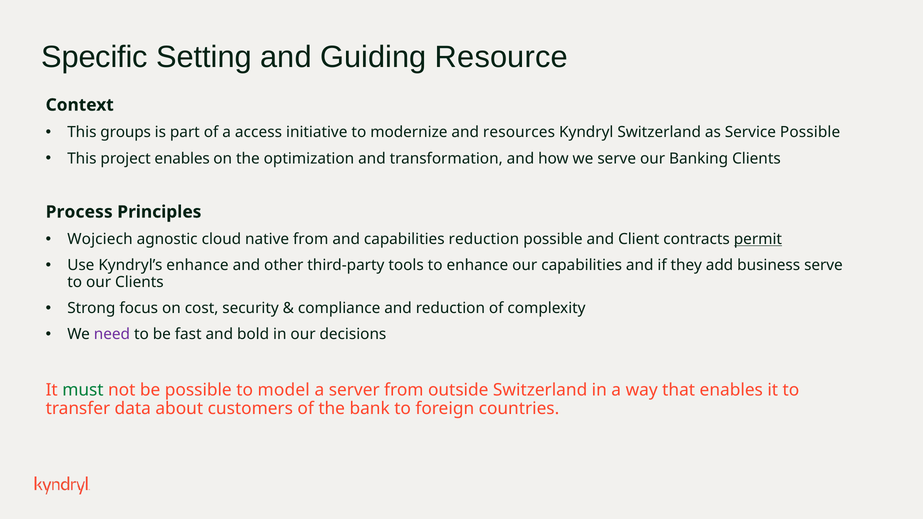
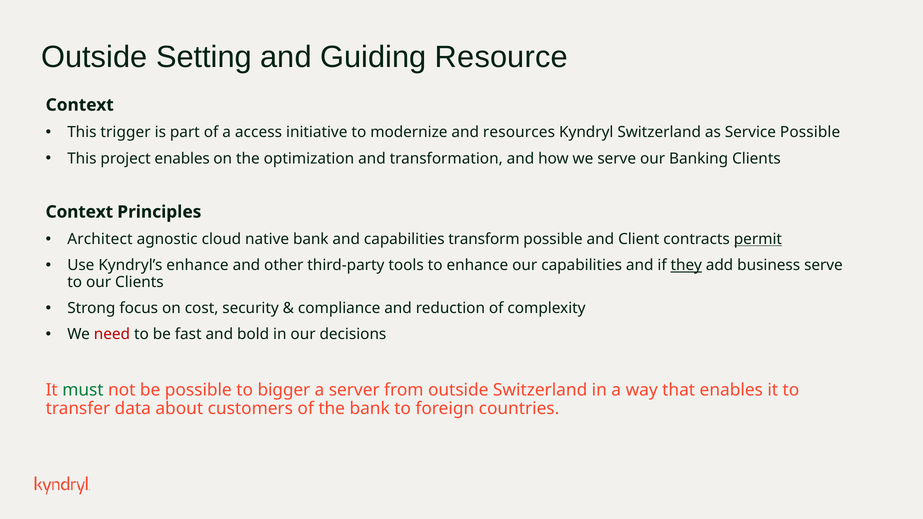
Specific: Specific -> Outside (94, 57)
groups: groups -> trigger (126, 132)
Process: Process -> Context (79, 212)
Wojciech: Wojciech -> Architect (100, 239)
native from: from -> bank (311, 239)
capabilities reduction: reduction -> transform (484, 239)
they underline: none -> present (686, 265)
need colour: purple -> red (112, 335)
model: model -> bigger (284, 390)
